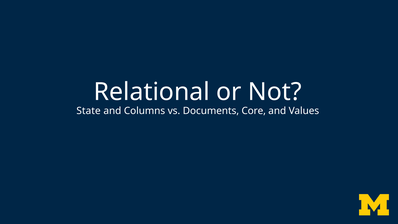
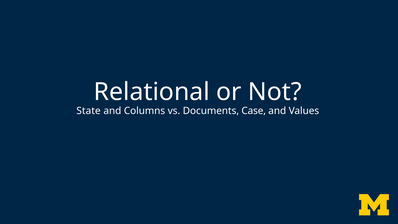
Core: Core -> Case (254, 111)
